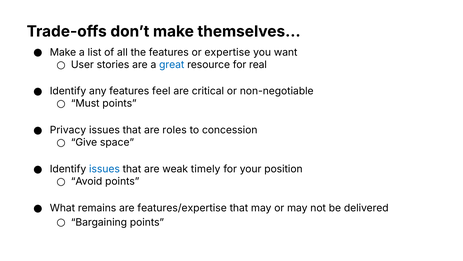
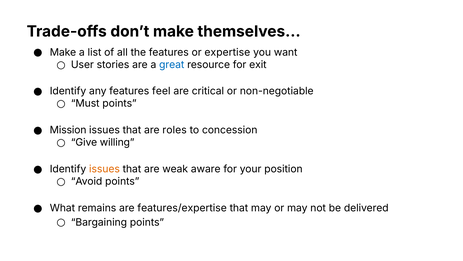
real: real -> exit (258, 65)
Privacy: Privacy -> Mission (68, 130)
space: space -> willing (117, 142)
issues colour: blue -> orange (104, 169)
timely: timely -> aware (206, 169)
